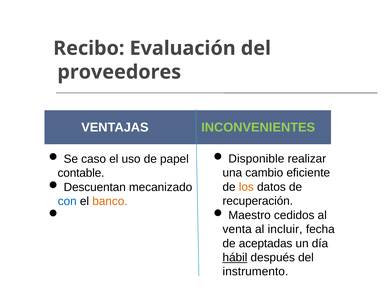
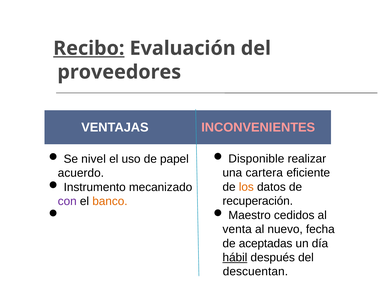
Recibo underline: none -> present (89, 48)
INCONVENIENTES colour: light green -> pink (258, 127)
caso: caso -> nivel (94, 159)
cambio: cambio -> cartera (264, 173)
contable: contable -> acuerdo (81, 173)
Descuentan: Descuentan -> Instrumento (95, 187)
con colour: blue -> purple (67, 201)
incluir: incluir -> nuevo (285, 229)
instrumento: instrumento -> descuentan (255, 271)
